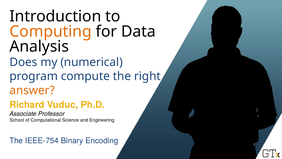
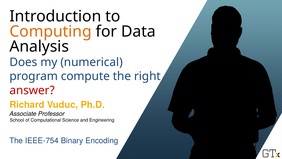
answer colour: orange -> red (32, 90)
